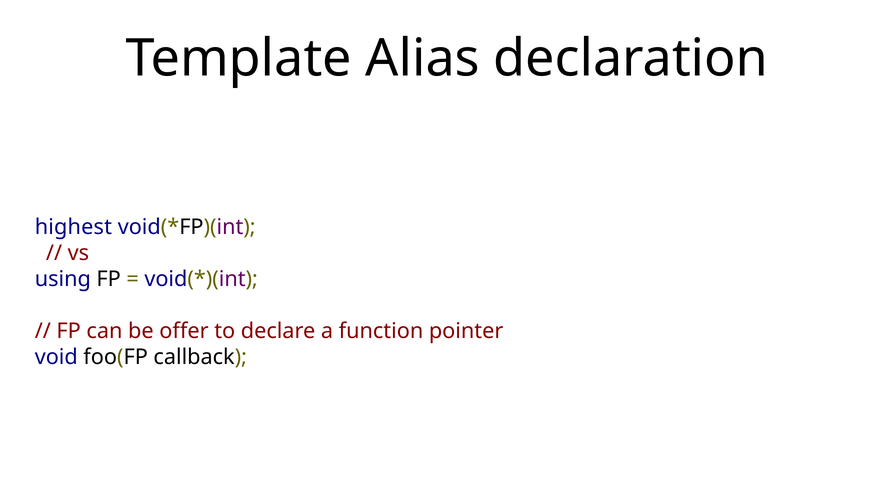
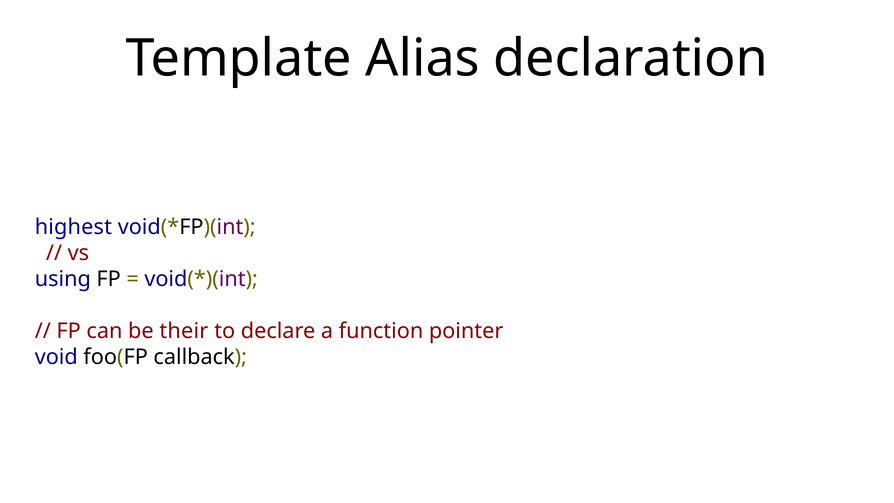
offer: offer -> their (184, 331)
